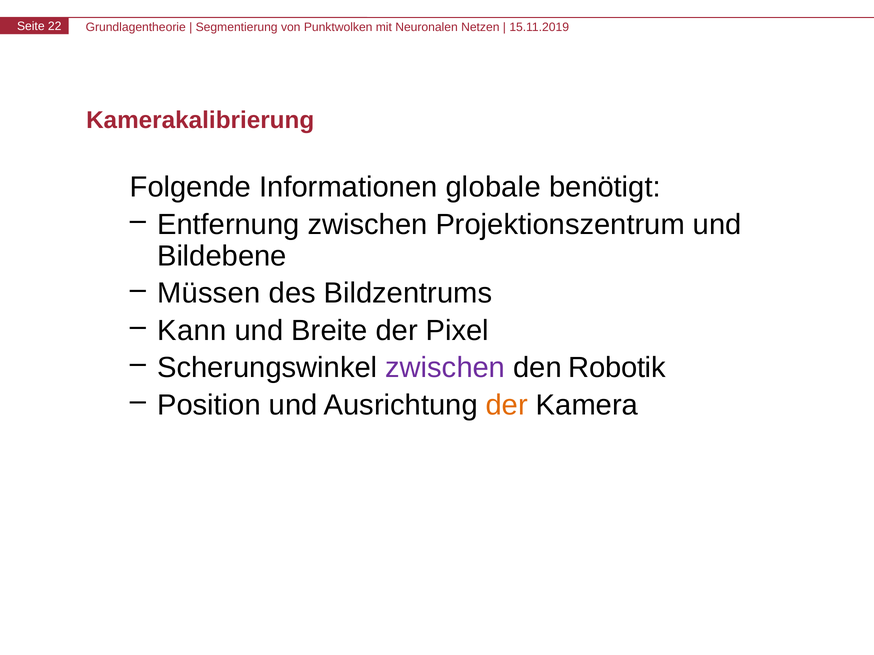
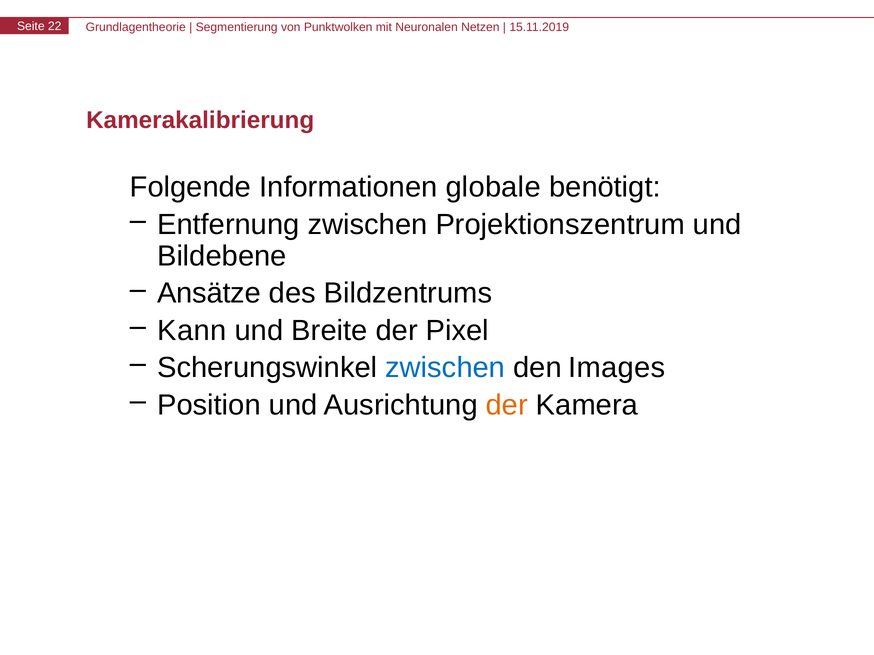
Müssen: Müssen -> Ansätze (209, 293)
zwischen colour: purple -> blue (445, 368)
Robotik: Robotik -> Images (617, 368)
